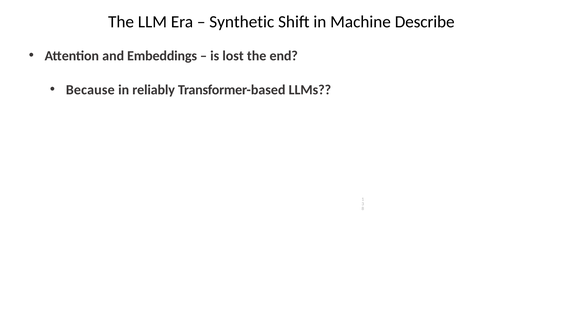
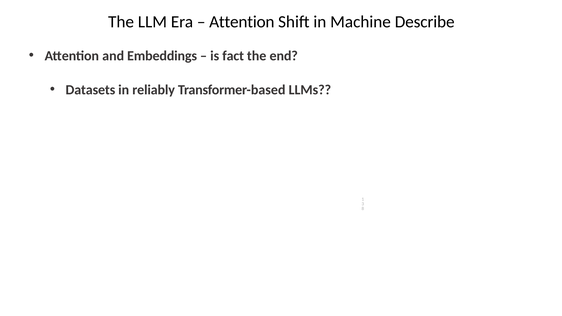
Synthetic: Synthetic -> Attention (242, 22)
lost: lost -> fact (233, 56)
Because: Because -> Datasets (90, 90)
